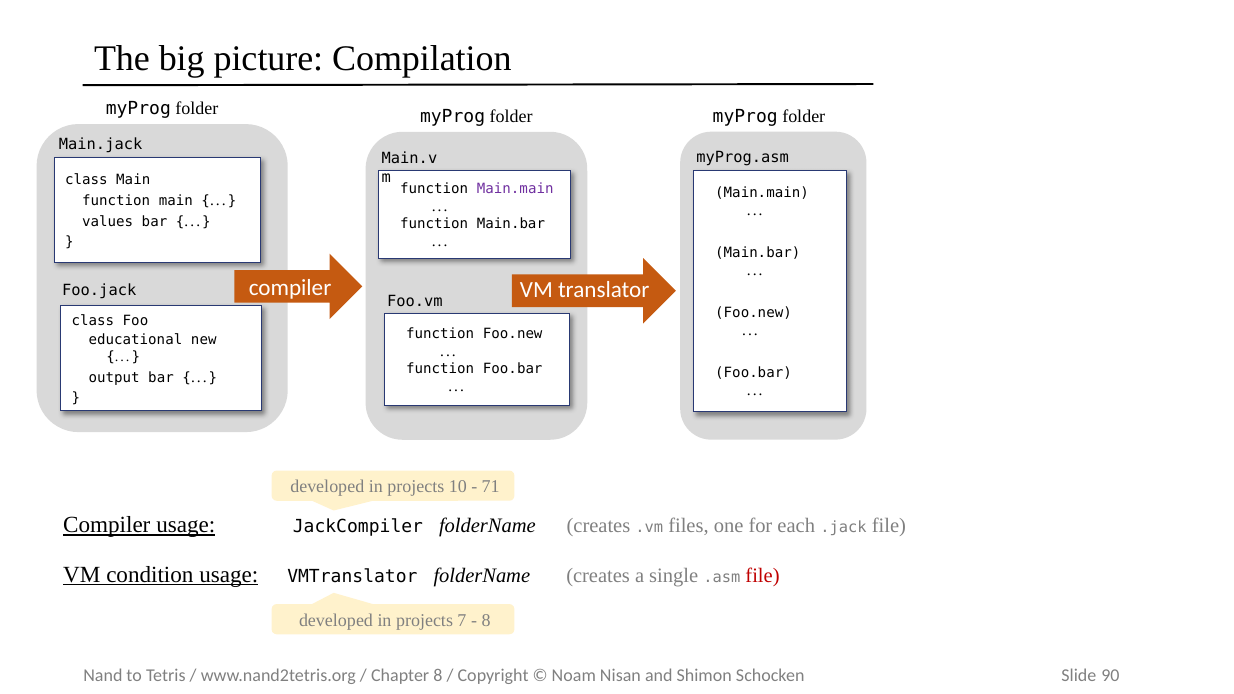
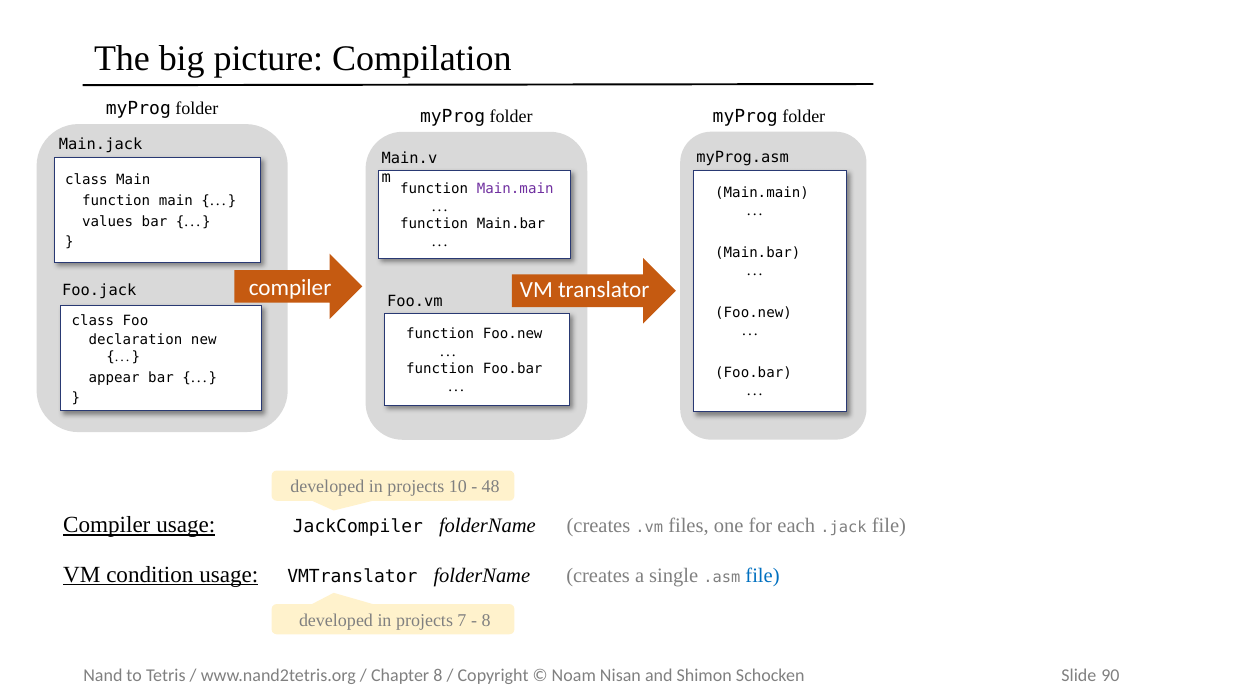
educational: educational -> declaration (135, 340)
output: output -> appear (114, 378)
71: 71 -> 48 (491, 487)
file colour: red -> blue (763, 576)
